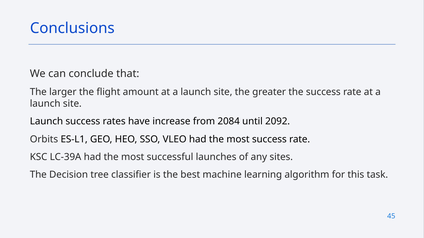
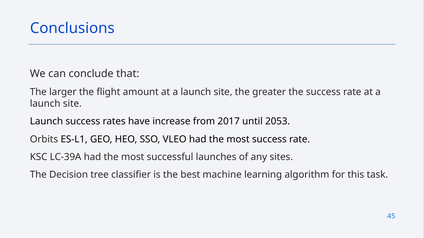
2084: 2084 -> 2017 (229, 122)
2092: 2092 -> 2053 (278, 122)
